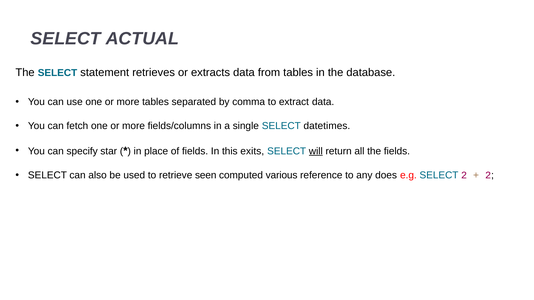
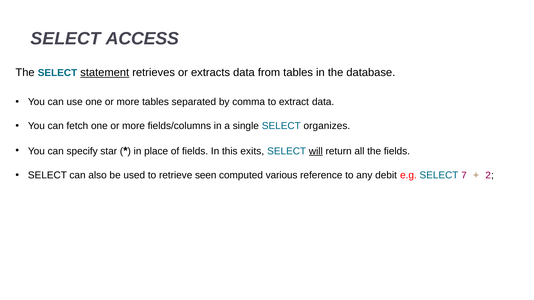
ACTUAL: ACTUAL -> ACCESS (142, 39)
statement underline: none -> present (105, 73)
datetimes: datetimes -> organizes (327, 126)
does: does -> debit (386, 176)
SELECT 2: 2 -> 7 (464, 176)
